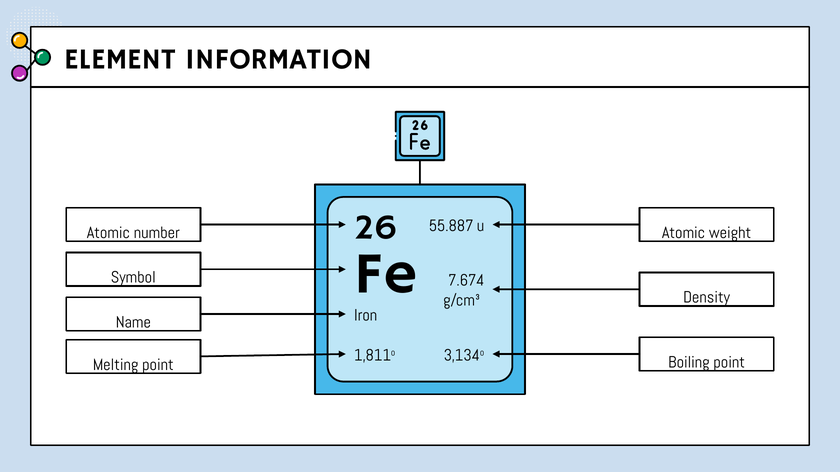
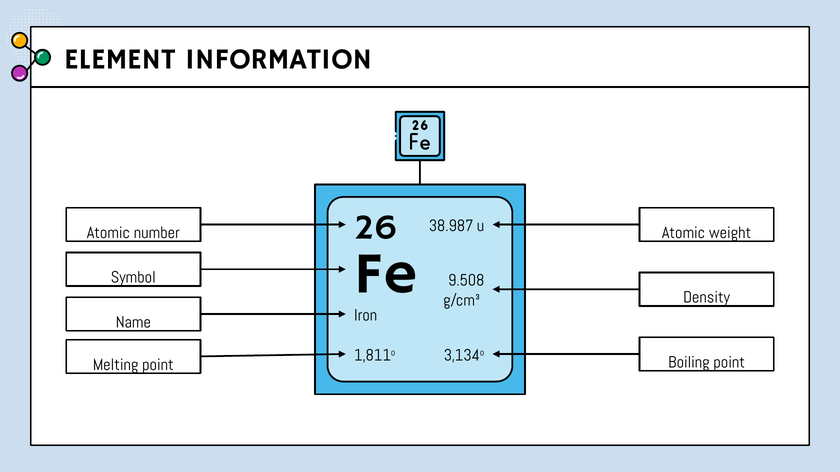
55.887: 55.887 -> 38.987 (451, 226)
7.674: 7.674 -> 9.508 (466, 281)
